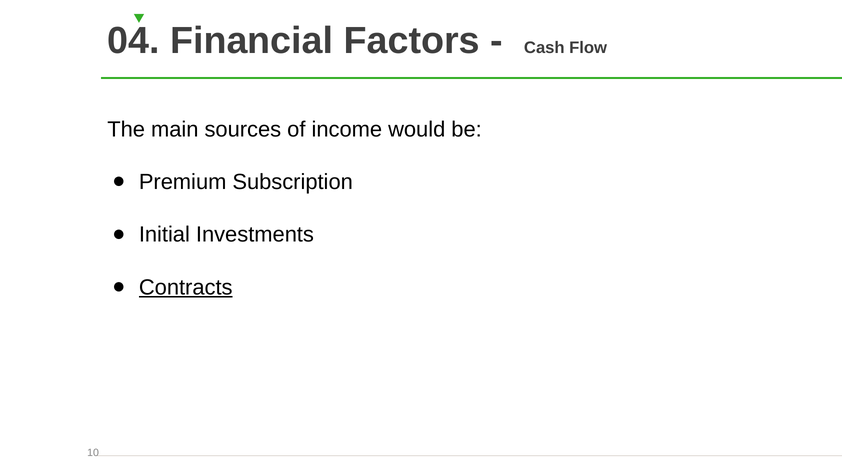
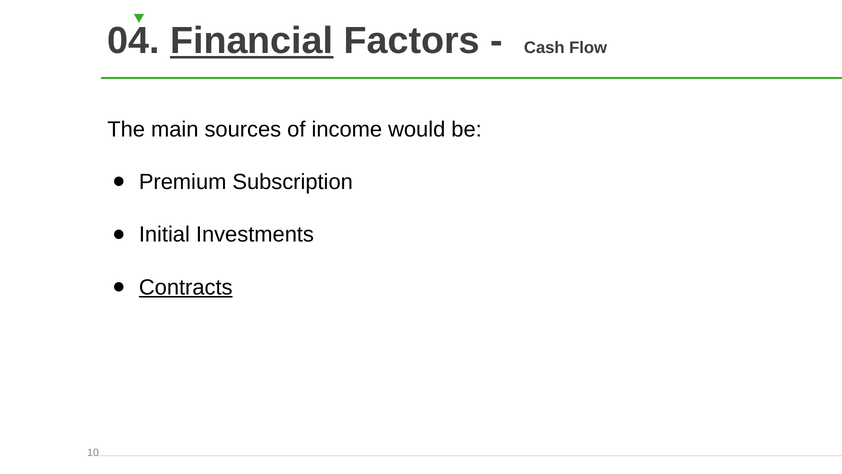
Financial underline: none -> present (252, 41)
